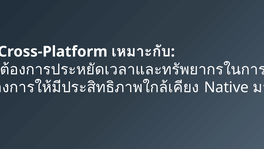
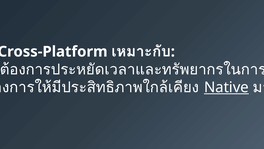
Native underline: none -> present (226, 87)
